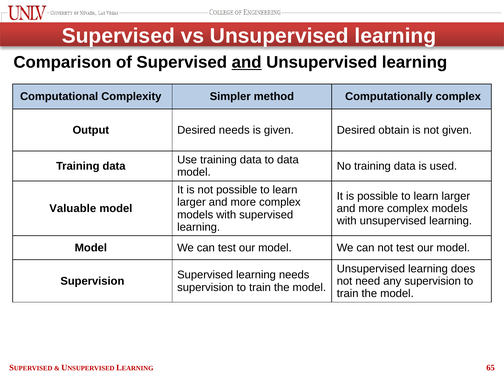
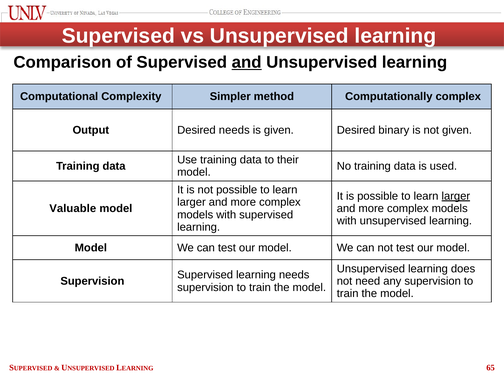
obtain: obtain -> binary (394, 130)
to data: data -> their (288, 160)
larger underline: none -> present (456, 196)
